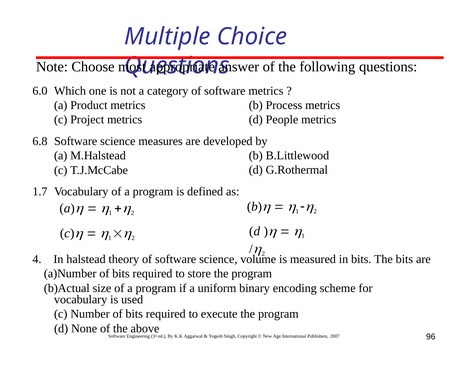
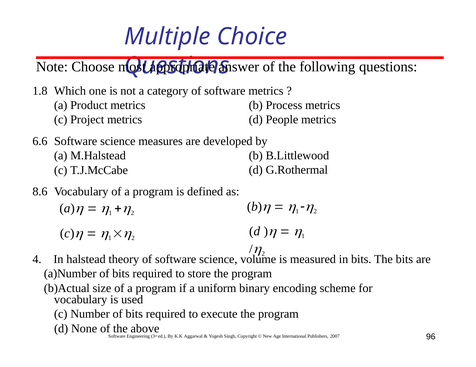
6.0: 6.0 -> 1.8 (40, 91)
6.8: 6.8 -> 6.6 (40, 142)
1.7: 1.7 -> 8.6 (40, 192)
